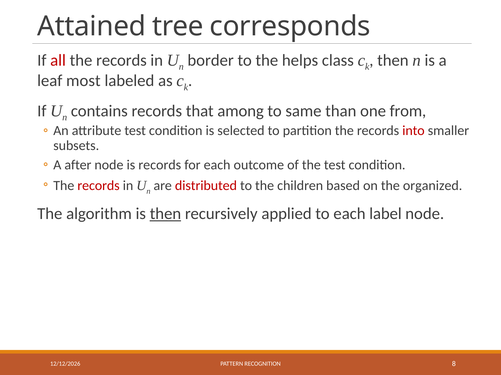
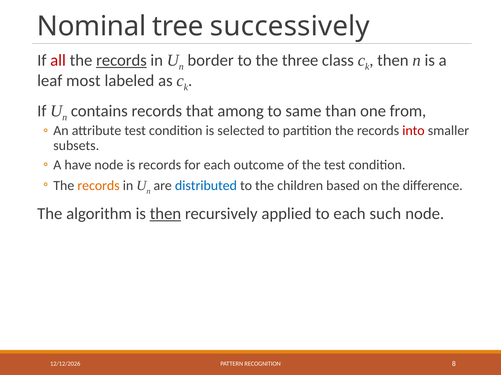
Attained: Attained -> Nominal (92, 26)
corresponds: corresponds -> successively (290, 26)
records underline: none -> present (121, 60)
helps: helps -> three (300, 60)
after: after -> have (78, 165)
records colour: red -> orange (99, 186)
distributed colour: red -> blue (206, 186)
organized: organized -> difference (433, 186)
label: label -> such (385, 214)
